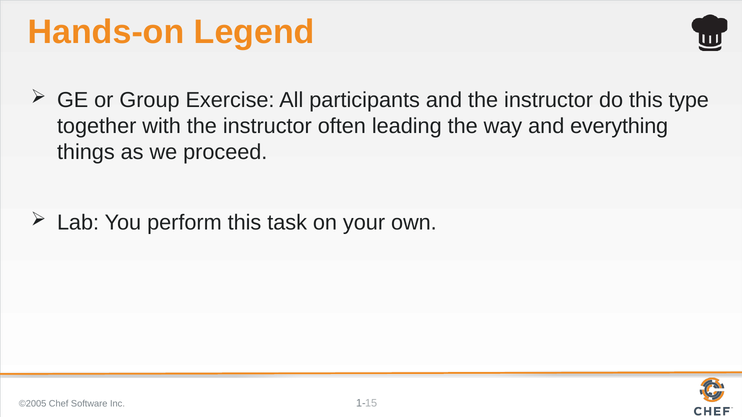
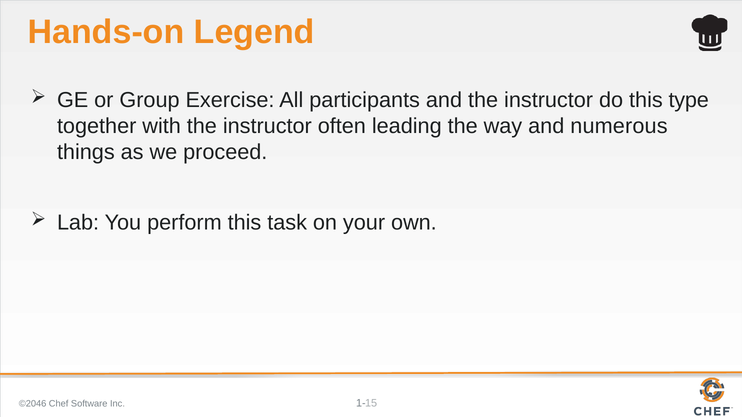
everything: everything -> numerous (619, 126)
©2005: ©2005 -> ©2046 (33, 404)
